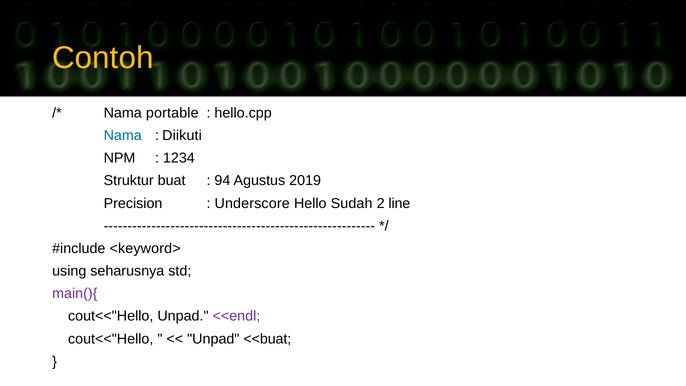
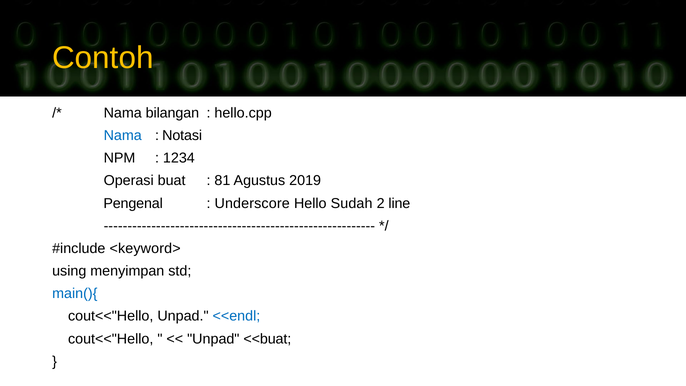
portable: portable -> bilangan (172, 113)
Diikuti: Diikuti -> Notasi (182, 135)
Struktur: Struktur -> Operasi (129, 181)
94: 94 -> 81 (222, 181)
Precision: Precision -> Pengenal (133, 203)
seharusnya: seharusnya -> menyimpan (127, 271)
main(){ colour: purple -> blue (75, 294)
<<endl colour: purple -> blue (236, 316)
